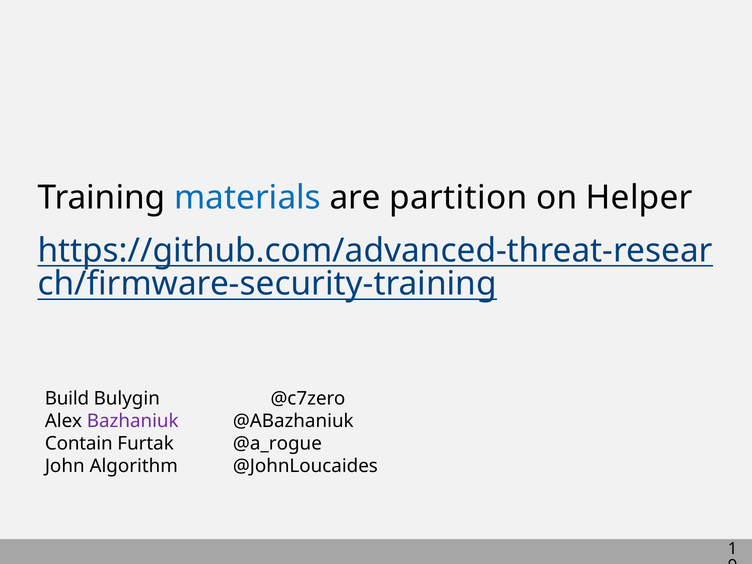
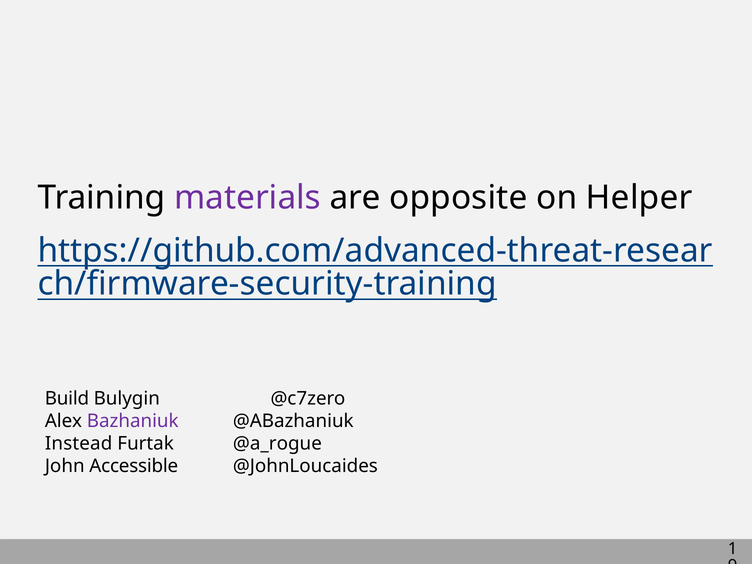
materials colour: blue -> purple (248, 198)
partition: partition -> opposite (458, 198)
Contain: Contain -> Instead (79, 444)
Algorithm: Algorithm -> Accessible (134, 466)
